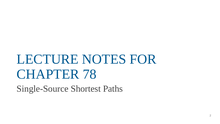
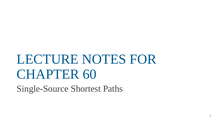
78: 78 -> 60 (90, 74)
